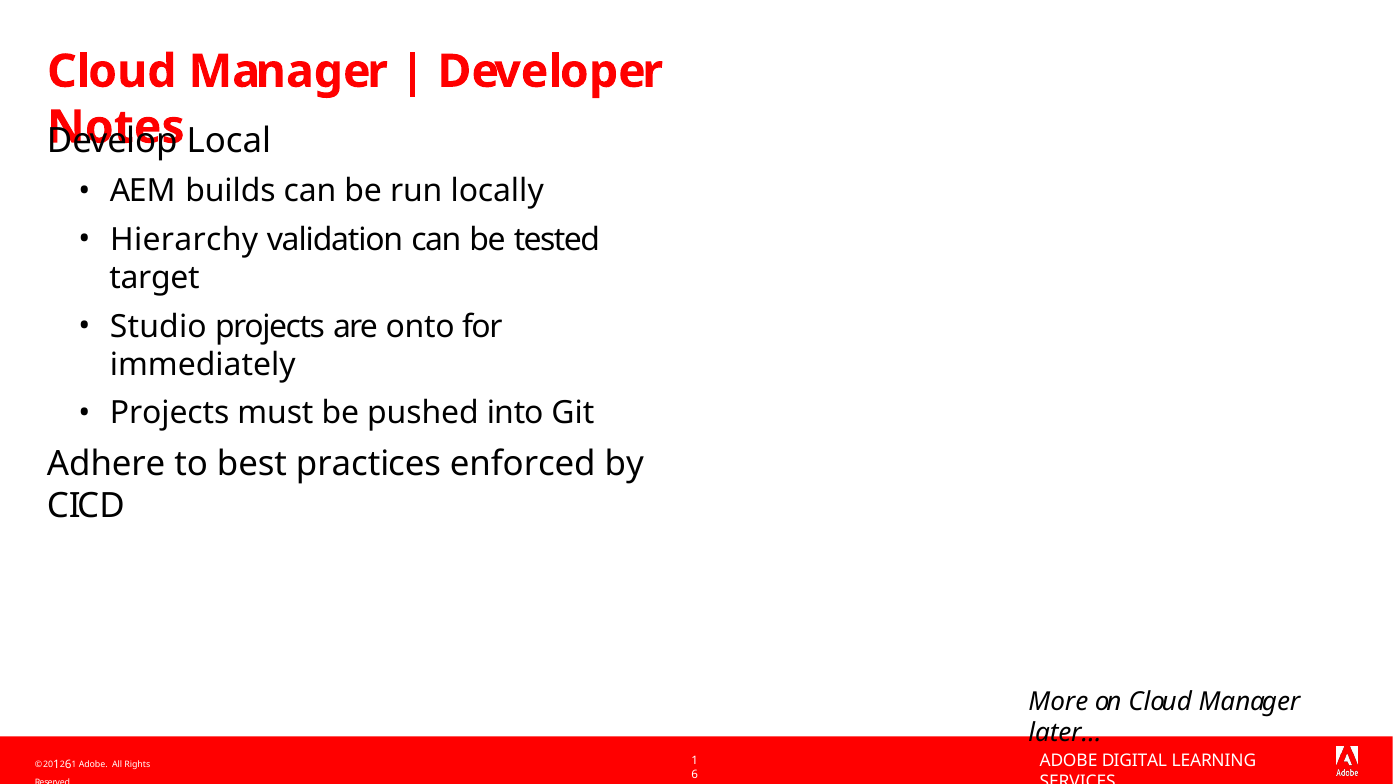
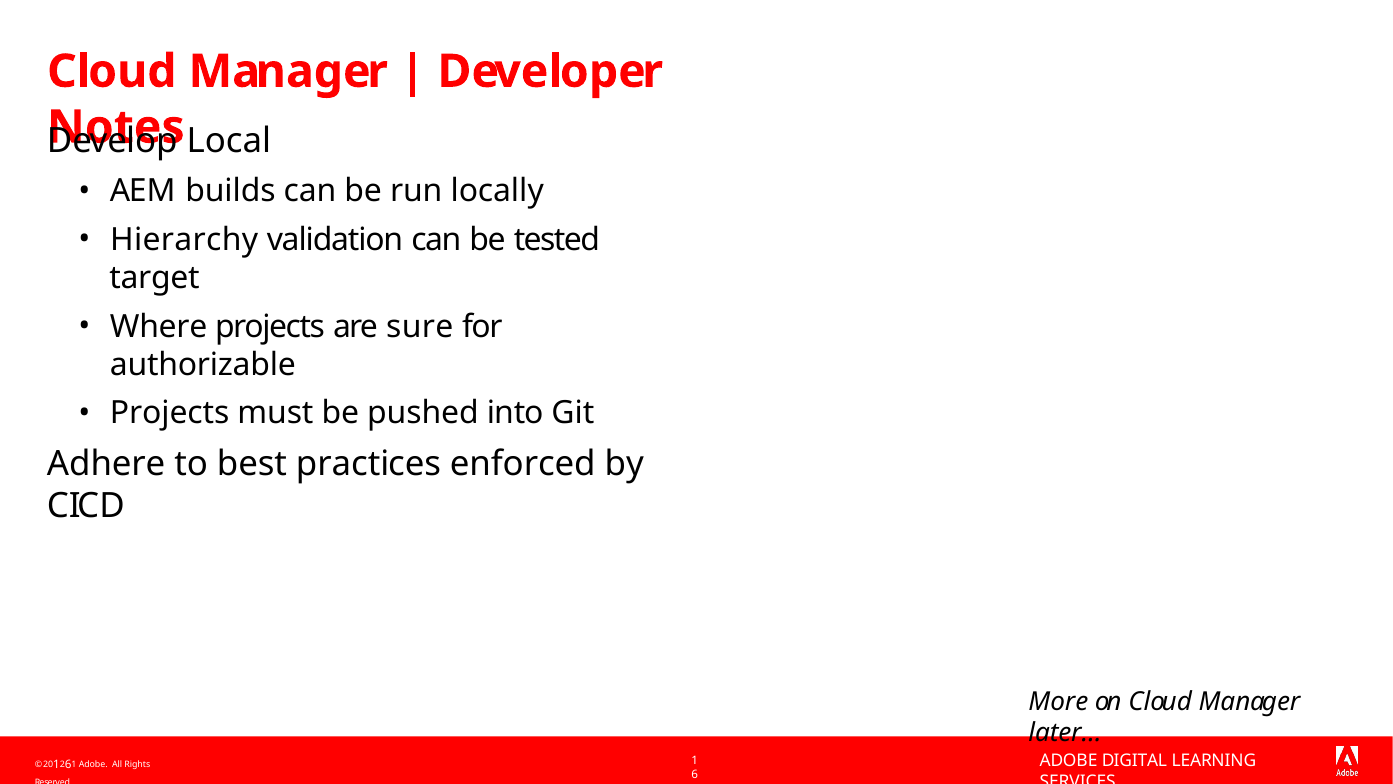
Studio: Studio -> Where (159, 326)
onto: onto -> sure (420, 326)
immediately: immediately -> authorizable (203, 365)
